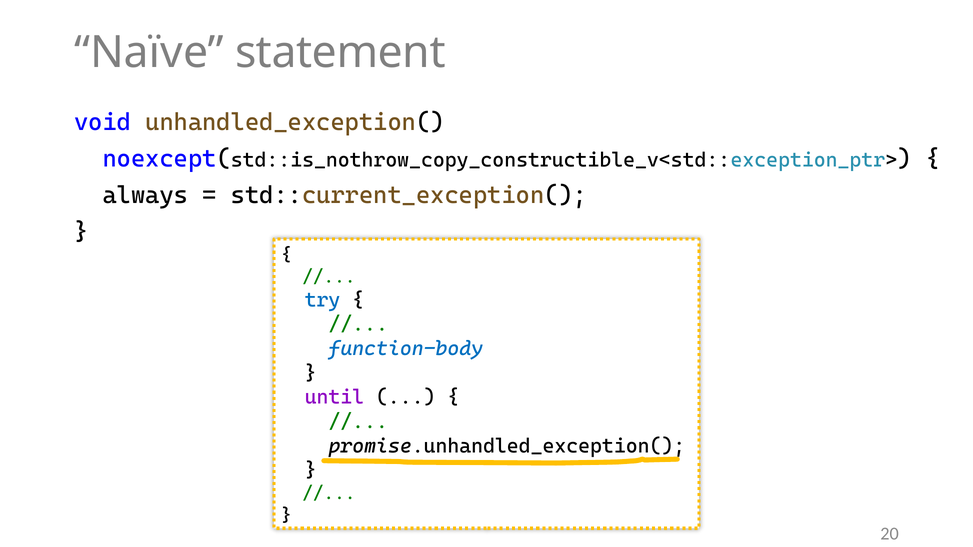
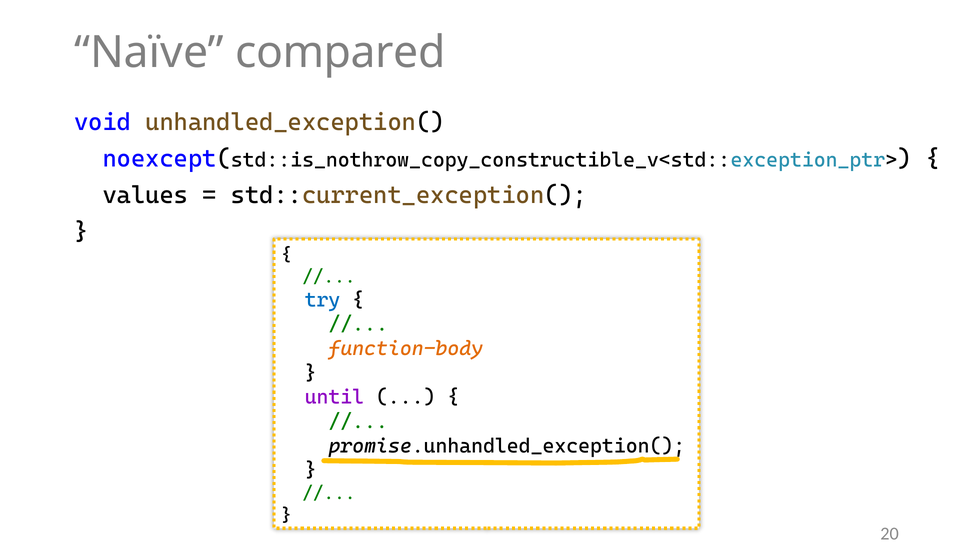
statement: statement -> compared (340, 53)
always: always -> values (145, 195)
function-body colour: blue -> orange (406, 349)
